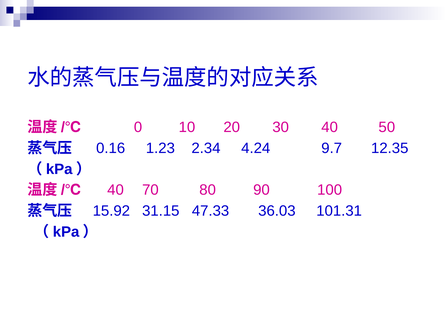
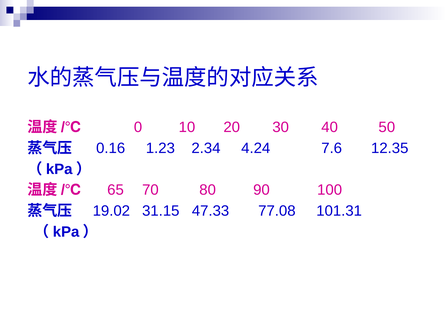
9.7: 9.7 -> 7.6 (332, 148)
40: 40 -> 65 (116, 190)
15.92: 15.92 -> 19.02 (111, 211)
36.03: 36.03 -> 77.08 (277, 211)
